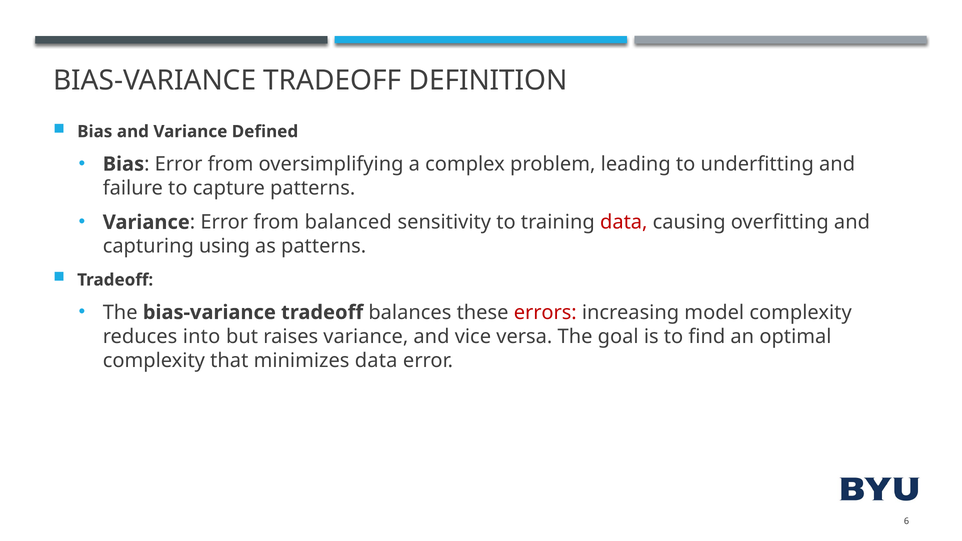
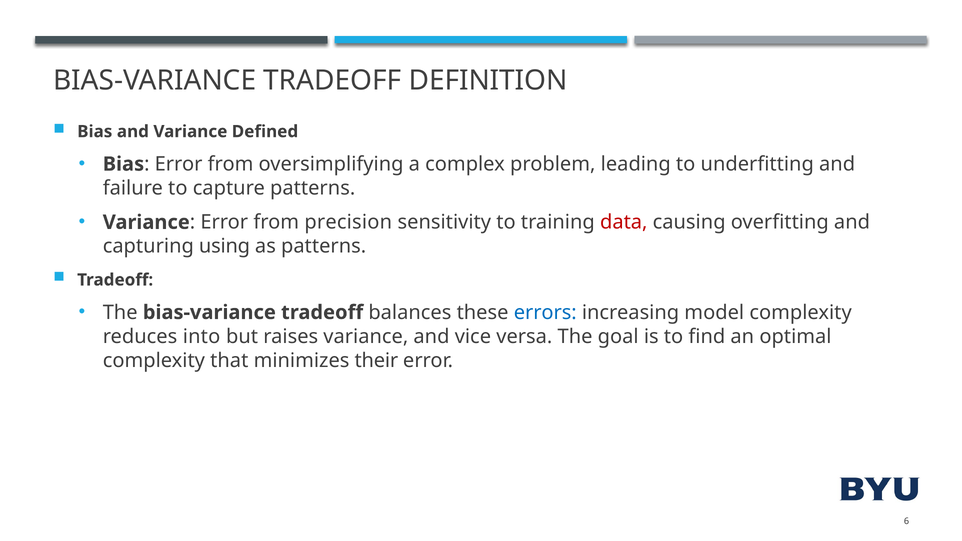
balanced: balanced -> precision (348, 222)
errors colour: red -> blue (545, 312)
minimizes data: data -> their (376, 361)
